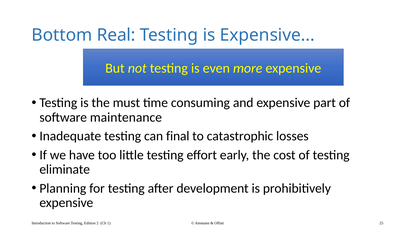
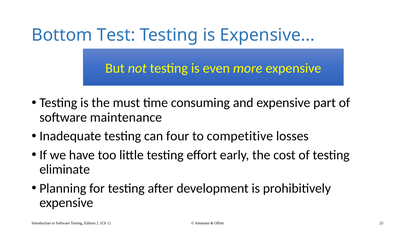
Real: Real -> Test (116, 35)
final: final -> four (178, 136)
catastrophic: catastrophic -> competitive (240, 136)
